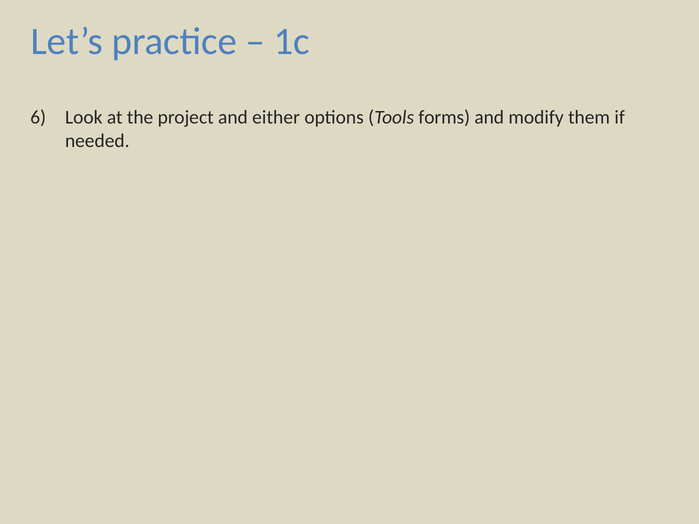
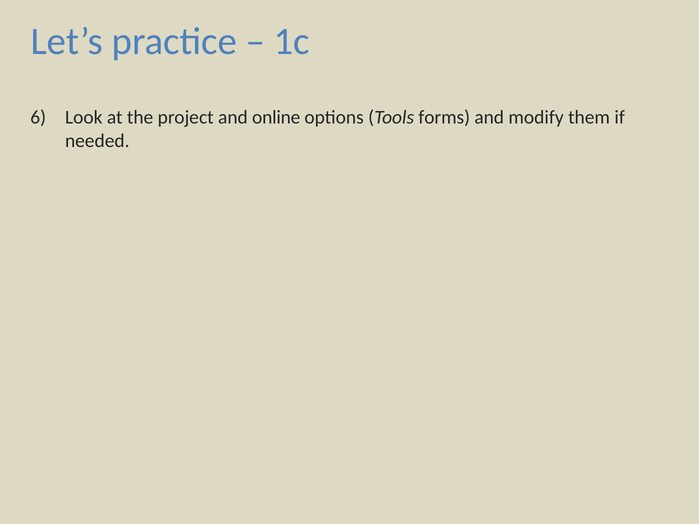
either: either -> online (276, 117)
